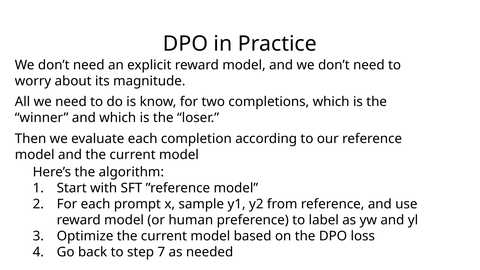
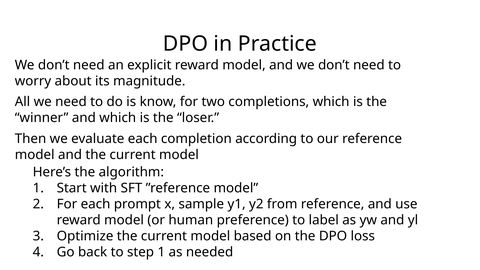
step 7: 7 -> 1 (161, 252)
